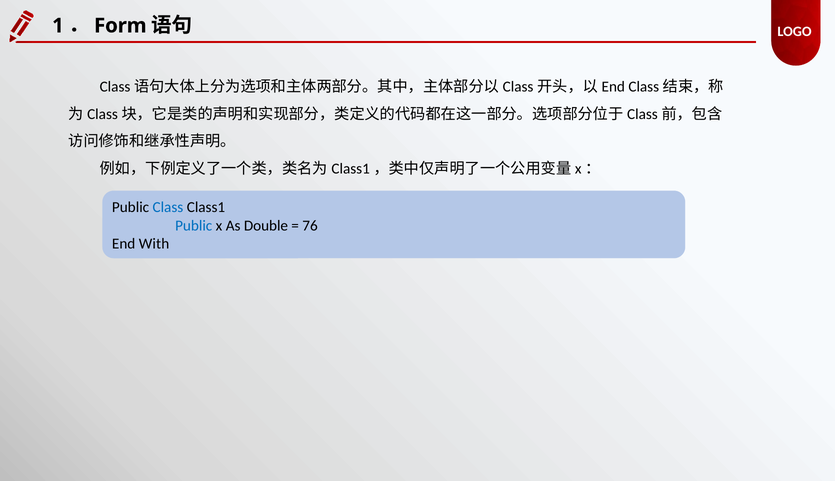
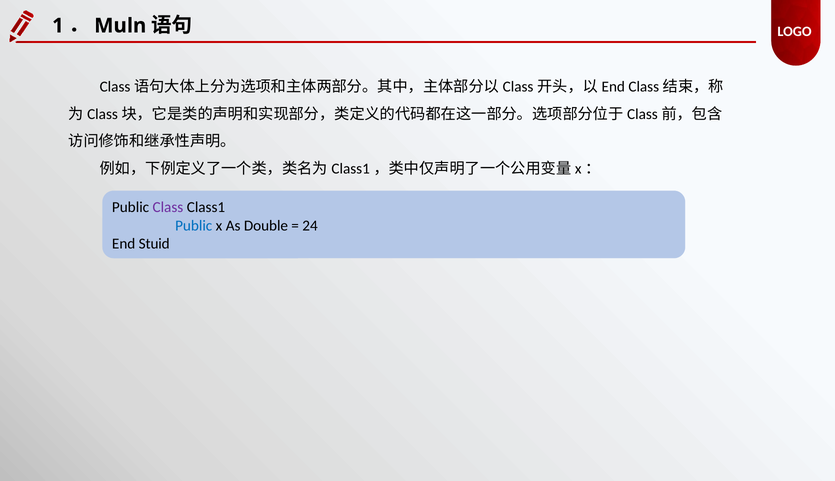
Form: Form -> Muln (120, 26)
Class colour: blue -> purple (168, 207)
76: 76 -> 24 (310, 225)
With: With -> Stuid (154, 244)
